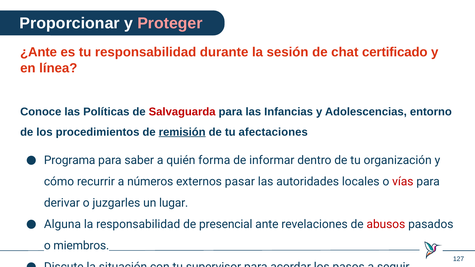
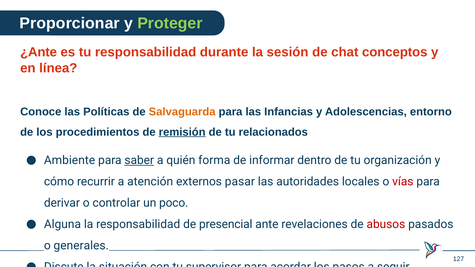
Proteger colour: pink -> light green (170, 23)
certificado: certificado -> conceptos (395, 52)
Salvaguarda colour: red -> orange (182, 112)
afectaciones: afectaciones -> relacionados (273, 132)
Programa: Programa -> Ambiente (70, 160)
saber underline: none -> present (139, 160)
números: números -> atención (150, 182)
juzgarles: juzgarles -> controlar (116, 203)
lugar: lugar -> poco (174, 203)
miembros: miembros -> generales (81, 246)
